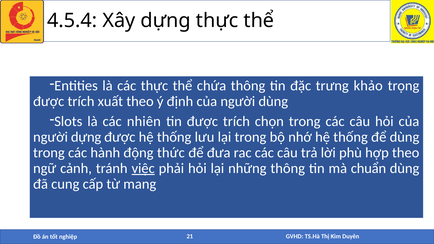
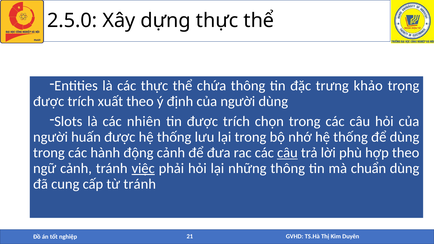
4.5.4: 4.5.4 -> 2.5.0 (72, 21)
người dựng: dựng -> huấn (86, 137)
động thức: thức -> cảnh (171, 153)
câu underline: none -> present (287, 153)
từ mang: mang -> tránh (140, 184)
